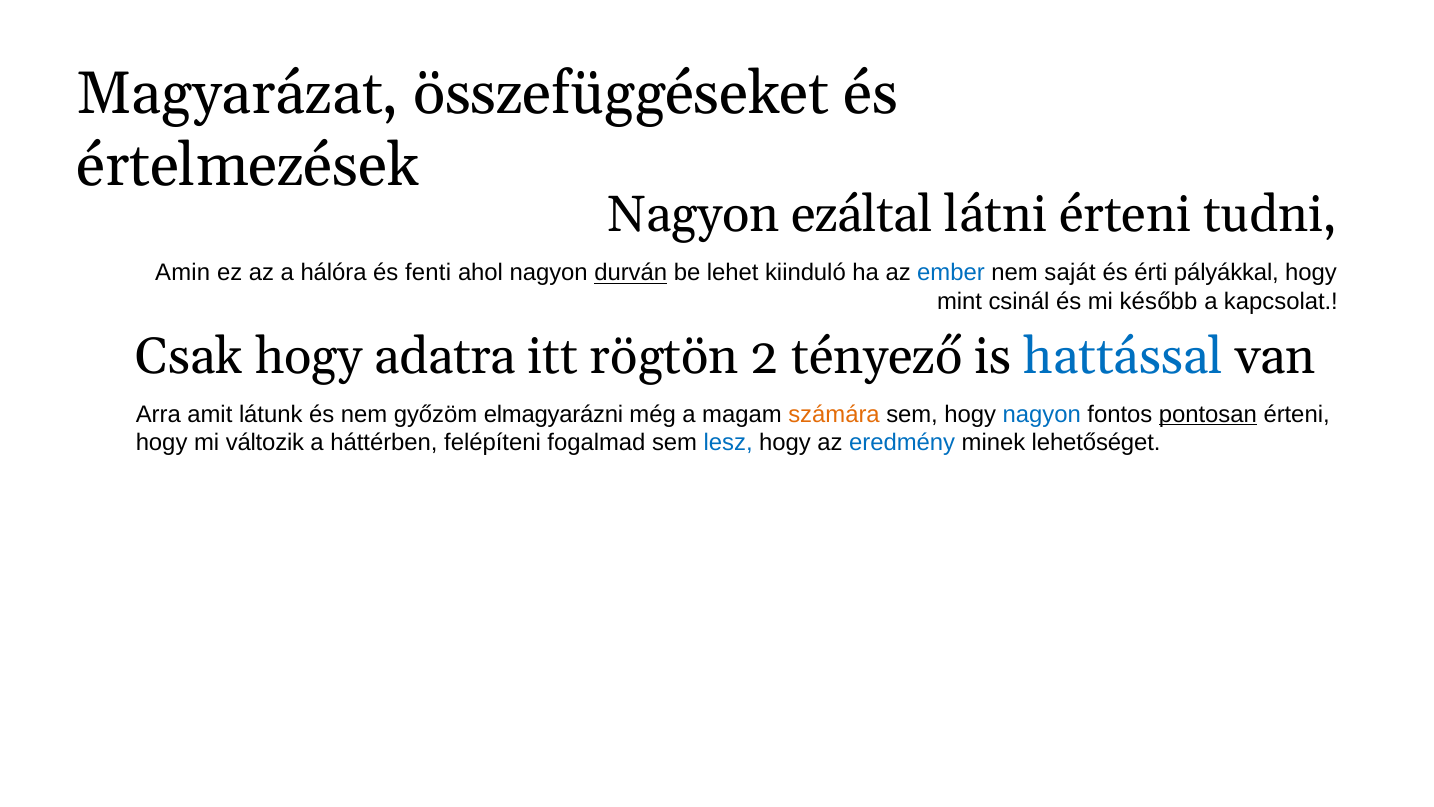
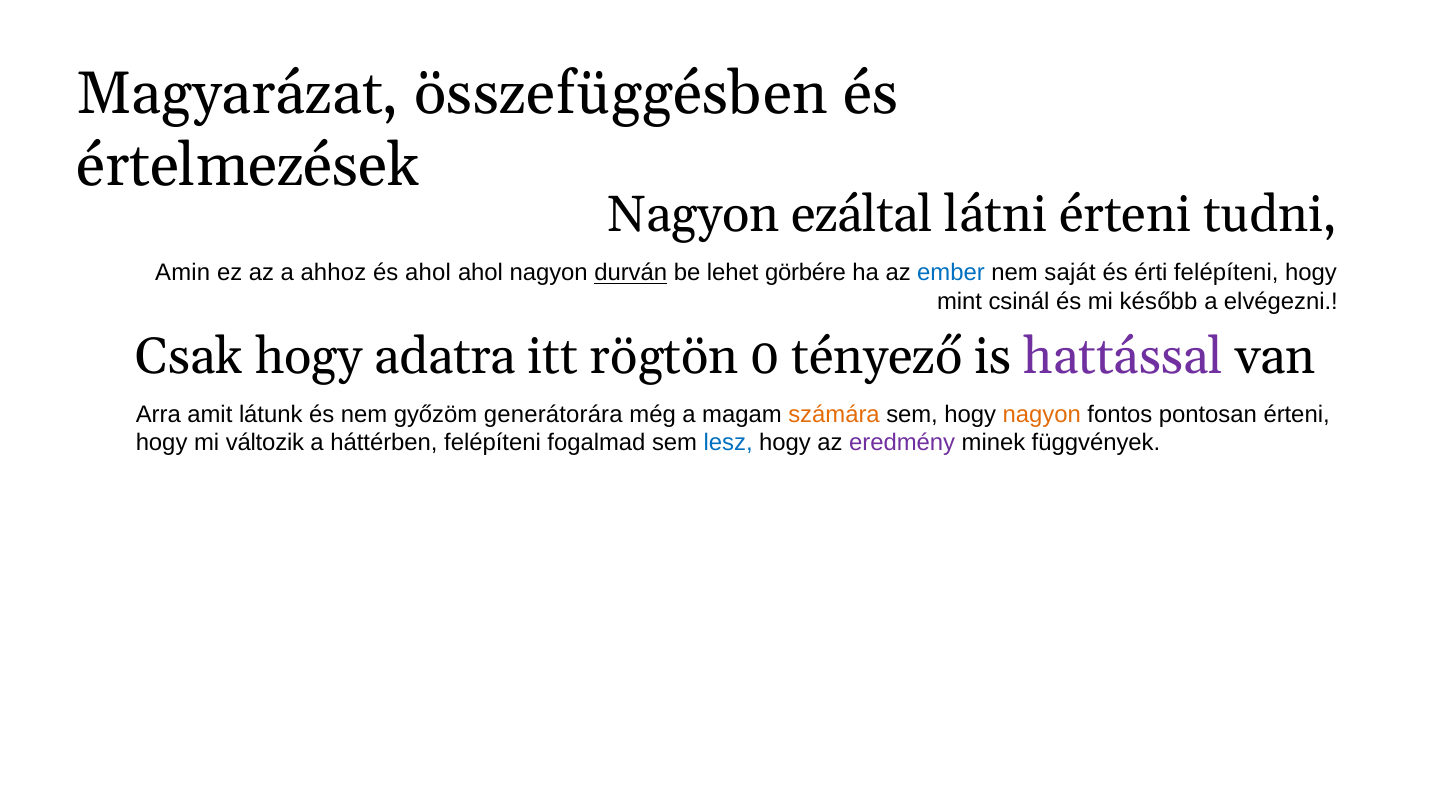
összefüggéseket: összefüggéseket -> összefüggésben (621, 94)
hálóra: hálóra -> ahhoz (333, 273)
és fenti: fenti -> ahol (428, 273)
kiinduló: kiinduló -> görbére (806, 273)
érti pályákkal: pályákkal -> felépíteni (1226, 273)
kapcsolat: kapcsolat -> elvégezni (1281, 302)
2: 2 -> 0 (765, 356)
hattással colour: blue -> purple (1123, 356)
elmagyarázni: elmagyarázni -> generátorára (553, 414)
nagyon colour: blue -> orange (1042, 414)
pontosan underline: present -> none (1208, 414)
eredmény colour: blue -> purple (902, 443)
lehetőséget: lehetőséget -> függvények (1096, 443)
